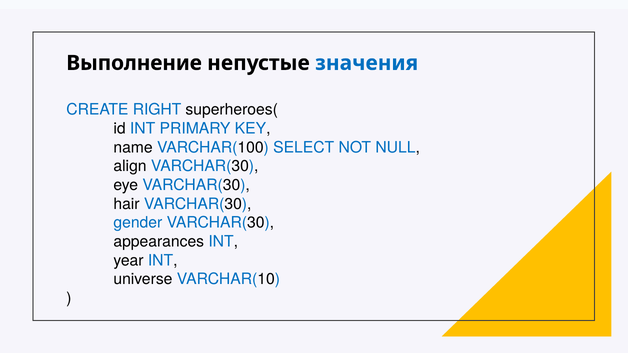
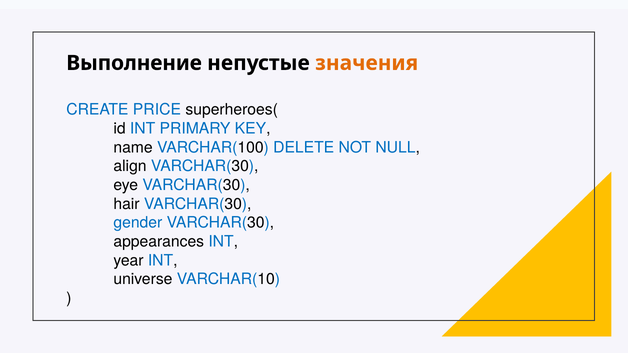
значения colour: blue -> orange (367, 63)
RIGHT: RIGHT -> PRICE (157, 110)
SELECT: SELECT -> DELETE (304, 147)
